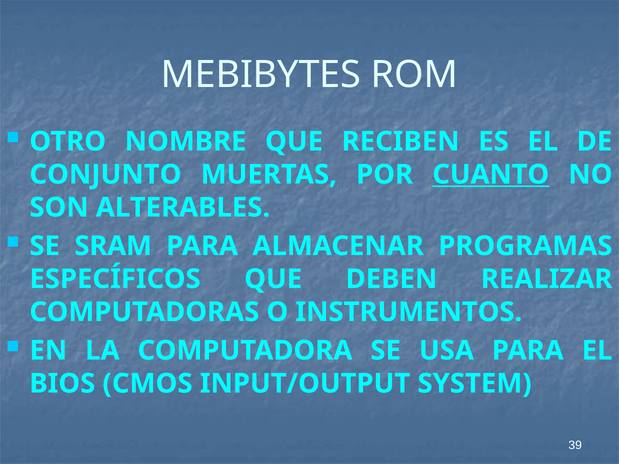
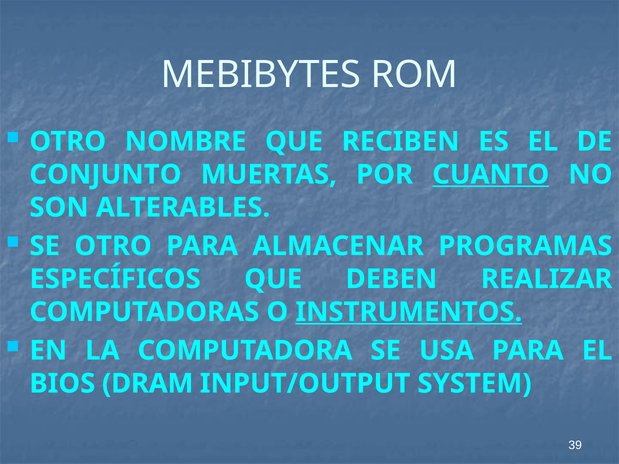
SE SRAM: SRAM -> OTRO (113, 246)
INSTRUMENTOS underline: none -> present (409, 312)
CMOS: CMOS -> DRAM (148, 384)
